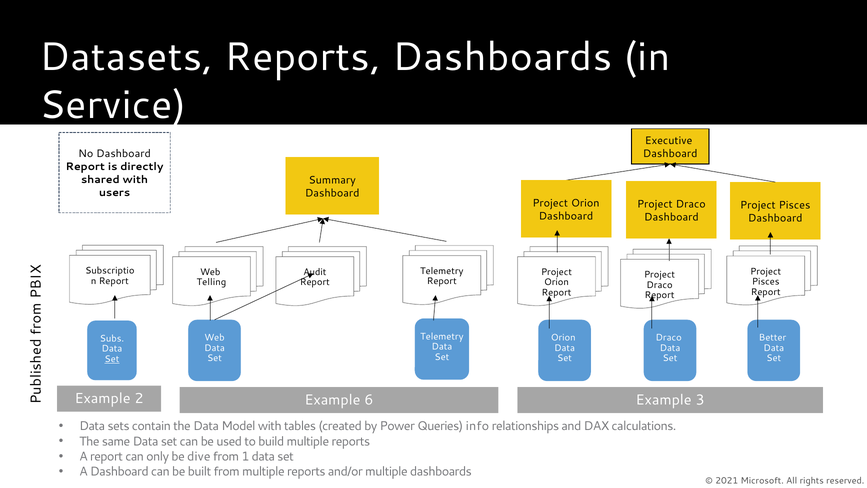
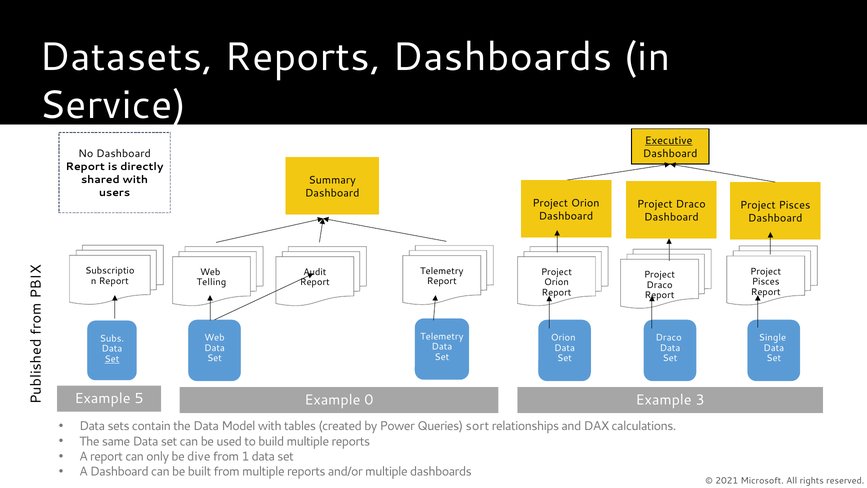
Executive underline: none -> present (669, 141)
Better: Better -> Single (772, 338)
2: 2 -> 5 (139, 398)
6: 6 -> 0 (369, 400)
info: info -> sort (477, 426)
